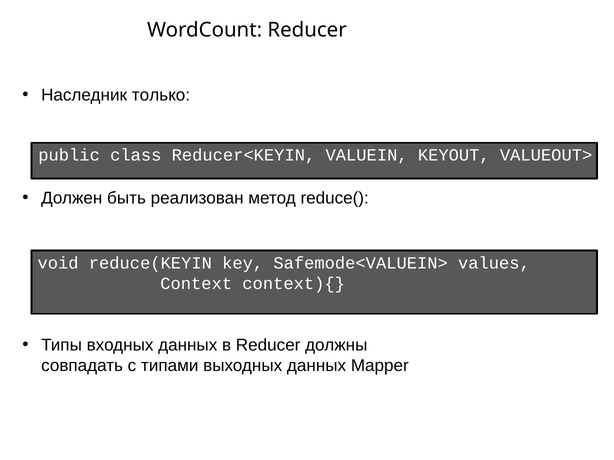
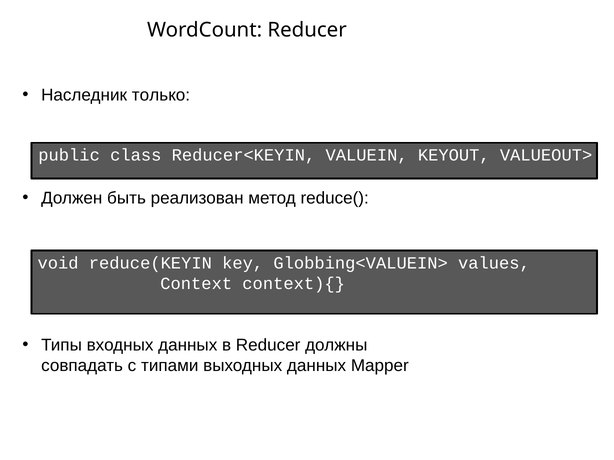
Safemode<VALUEIN>: Safemode<VALUEIN> -> Globbing<VALUEIN> (361, 263)
